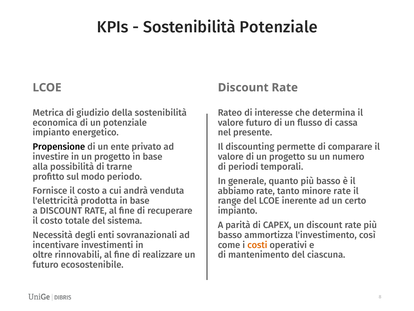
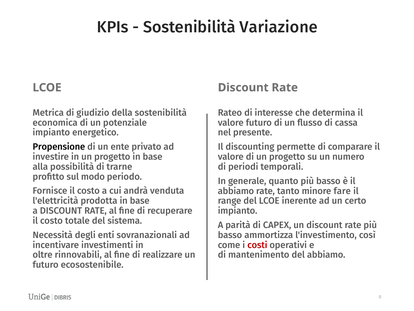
Sostenibilità Potenziale: Potenziale -> Variazione (279, 27)
minore rate: rate -> fare (342, 191)
costi colour: orange -> red (257, 245)
del ciascuna: ciascuna -> abbiamo (326, 255)
